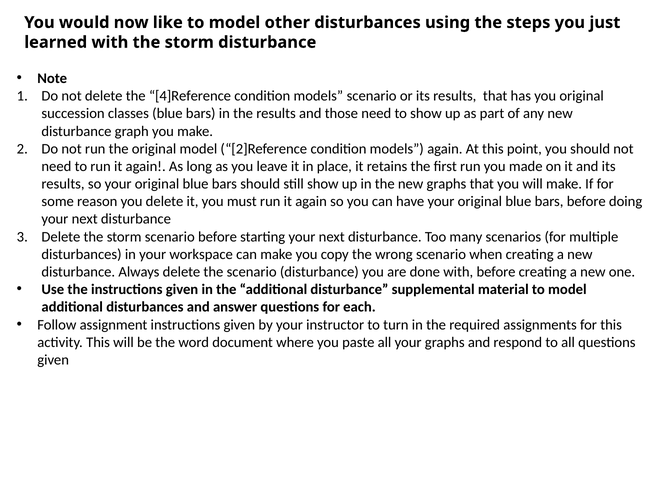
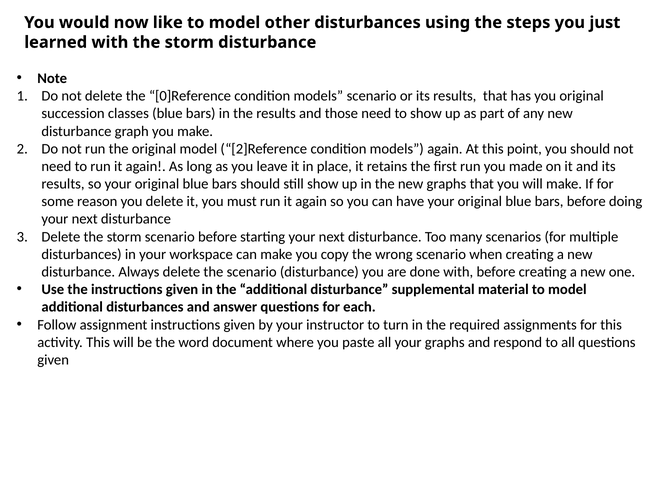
4]Reference: 4]Reference -> 0]Reference (190, 96)
